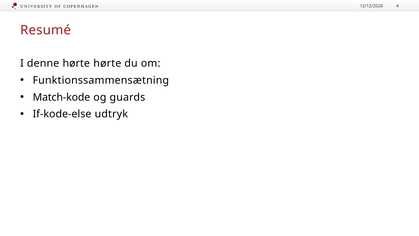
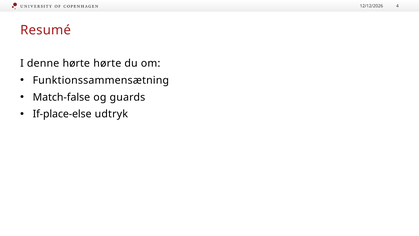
Match-kode: Match-kode -> Match-false (61, 97)
If-kode-else: If-kode-else -> If-place-else (62, 114)
